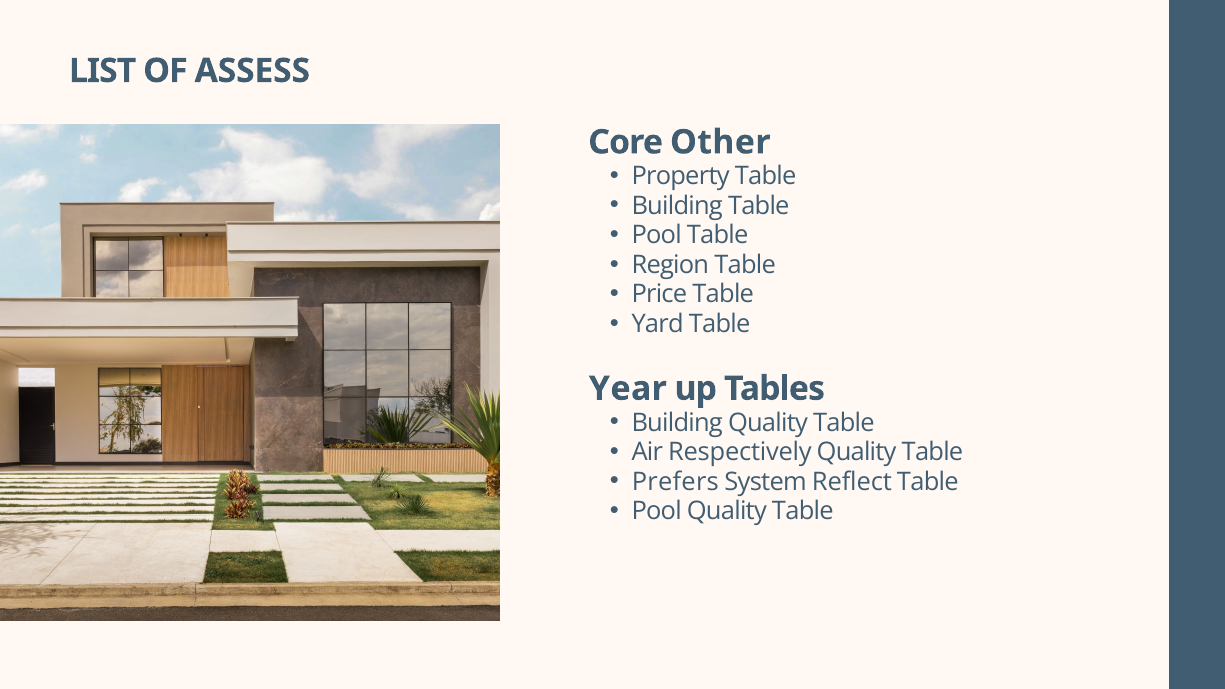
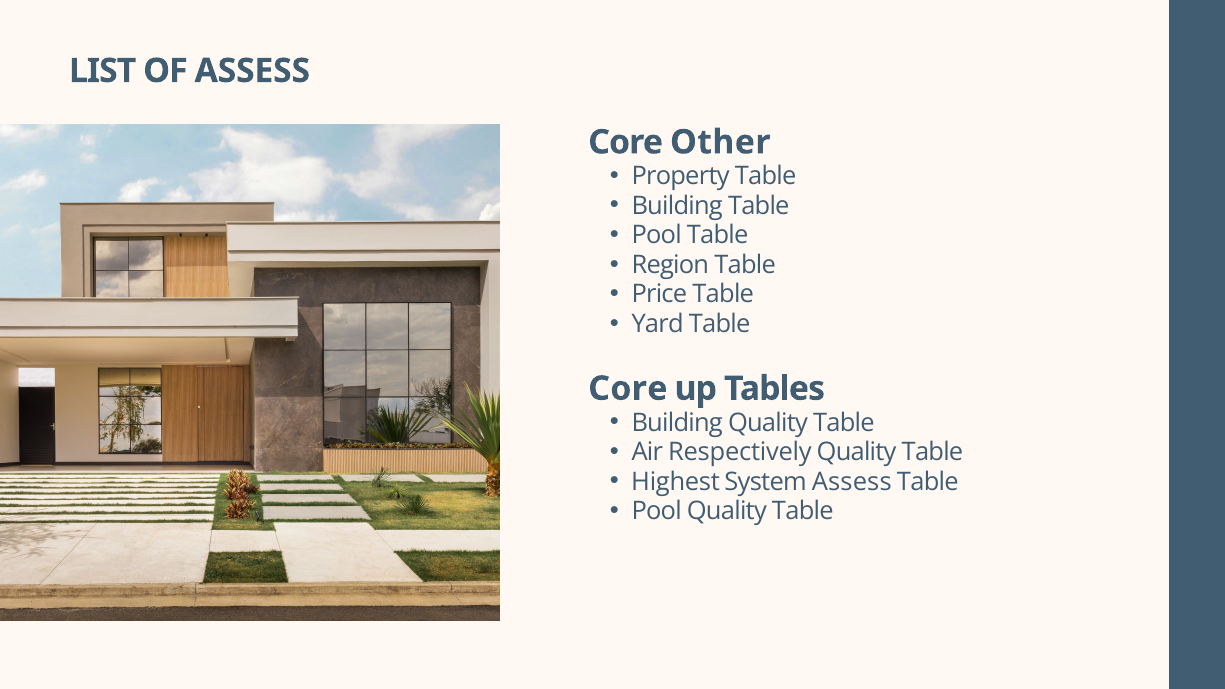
Year: Year -> Core (628, 389)
Prefers: Prefers -> Highest (676, 482)
System Reflect: Reflect -> Assess (852, 482)
